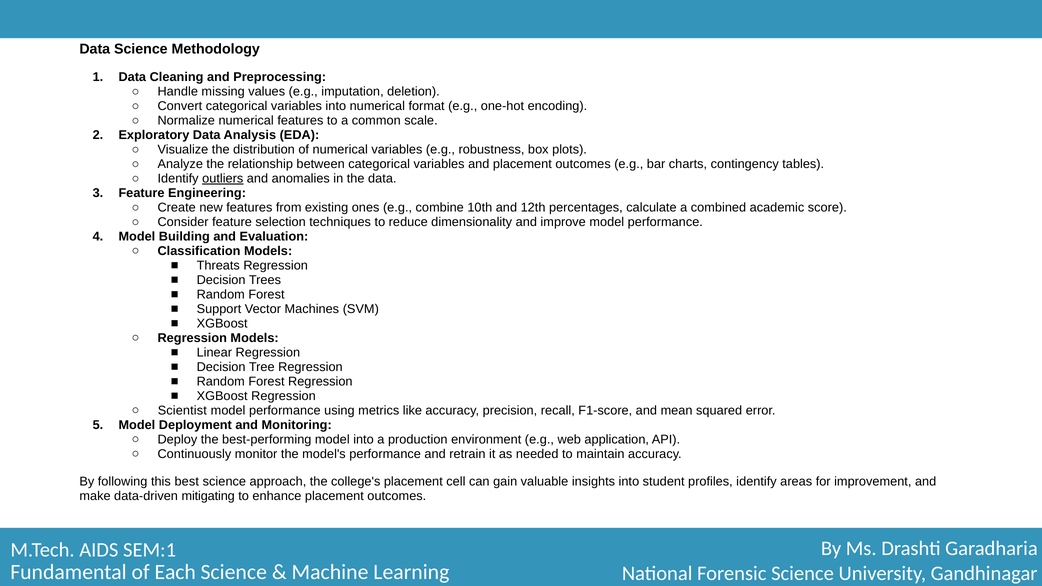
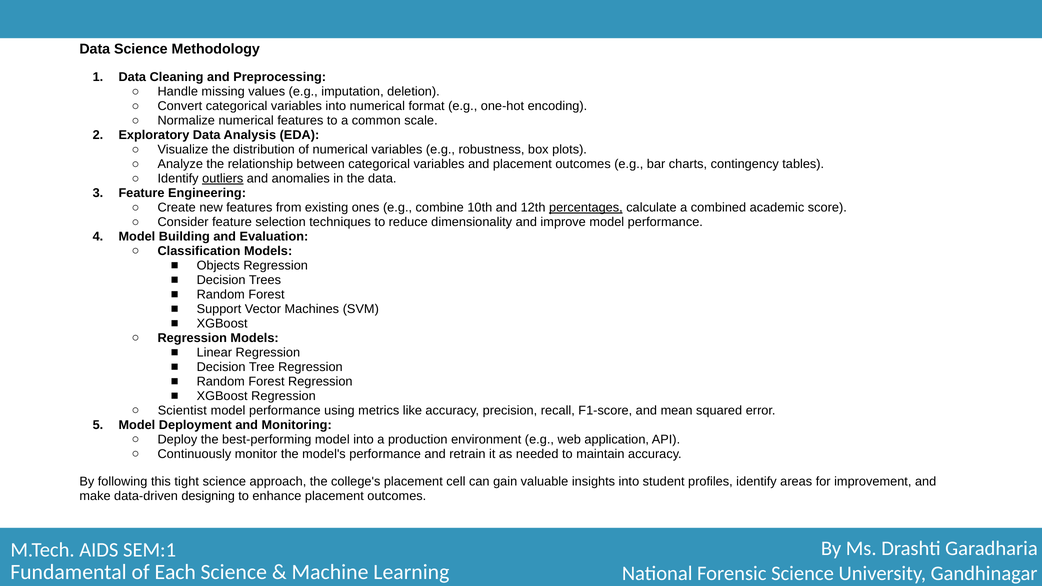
percentages underline: none -> present (586, 208)
Threats: Threats -> Objects (218, 266)
best: best -> tight (187, 482)
mitigating: mitigating -> designing (208, 496)
